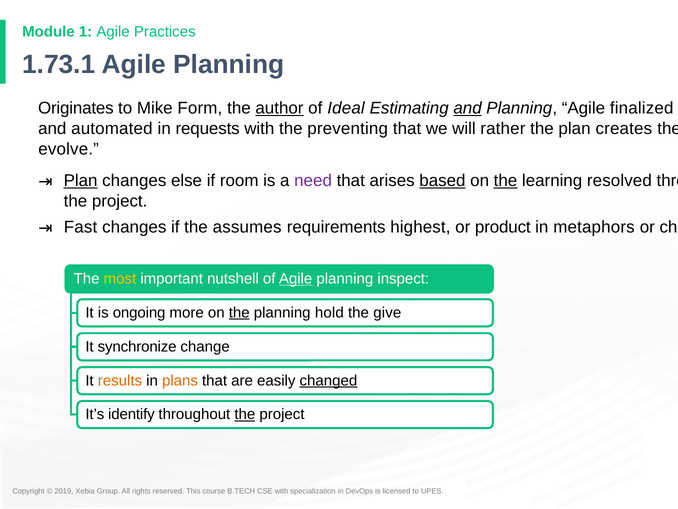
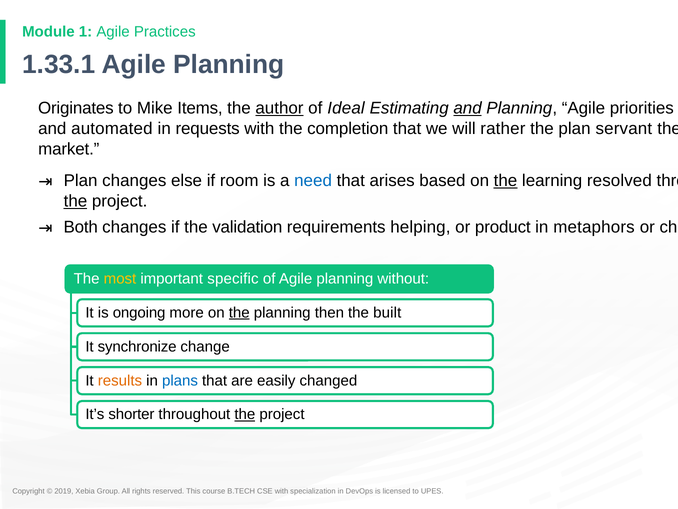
1.73.1: 1.73.1 -> 1.33.1 (59, 64)
Form: Form -> Items (200, 108)
Agile finalized: finalized -> priorities (642, 108)
preventing: preventing -> completion (348, 128)
creates: creates -> servant (624, 128)
evolve: evolve -> market (69, 149)
Plan underline: present -> none (81, 180)
need colour: purple -> blue (313, 180)
based underline: present -> none (442, 180)
the underline: none -> present (75, 201)
Fast: Fast -> Both (81, 227)
assumes: assumes -> validation (247, 227)
highest: highest -> helping (420, 227)
nutshell: nutshell -> specific (233, 279)
Agile underline: present -> none (296, 279)
inspect: inspect -> without (403, 279)
hold: hold -> then (329, 312)
give: give -> built (387, 312)
plans colour: orange -> blue (180, 380)
changed underline: present -> none (328, 380)
identify: identify -> shorter (131, 414)
